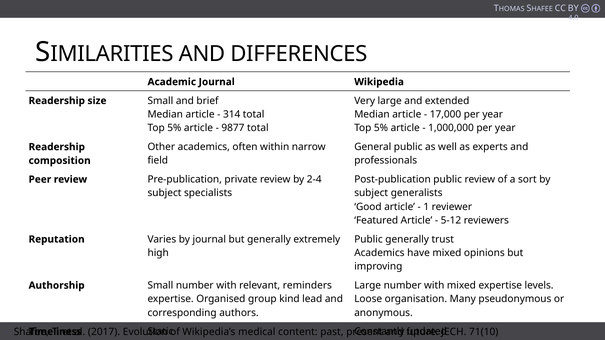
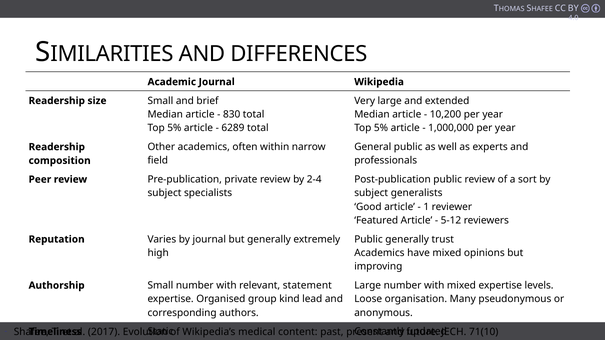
314: 314 -> 830 (232, 115)
17,000: 17,000 -> 10,200 (445, 115)
9877: 9877 -> 6289 (233, 128)
reminders: reminders -> statement (307, 286)
